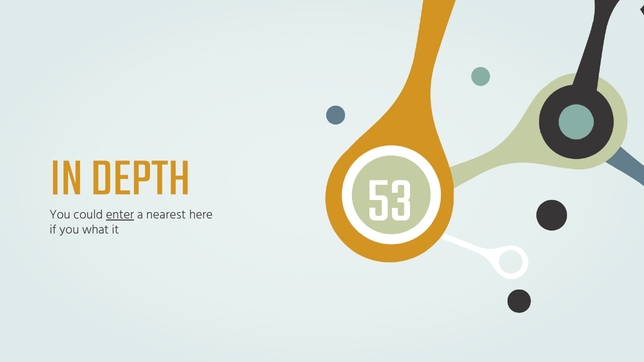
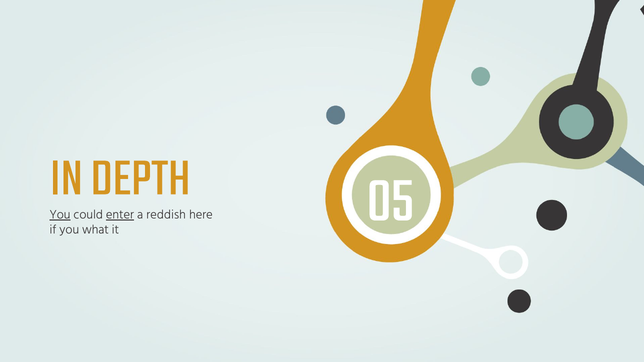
You underline: none -> present (60, 215)
nearest: nearest -> reddish (166, 215)
53: 53 -> 05 (390, 199)
